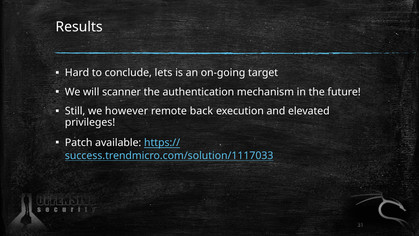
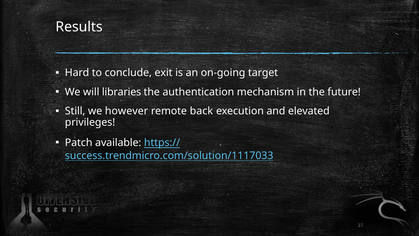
lets: lets -> exit (164, 73)
scanner: scanner -> libraries (122, 92)
